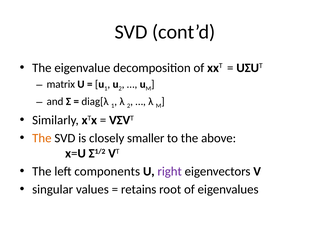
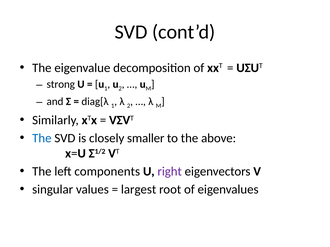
matrix: matrix -> strong (61, 84)
The colour: orange -> blue (42, 138)
retains: retains -> largest (139, 190)
